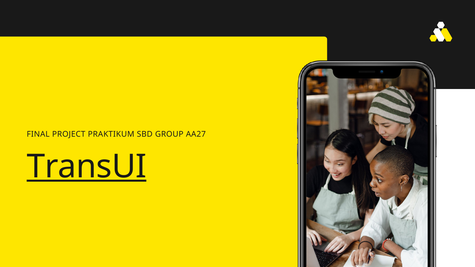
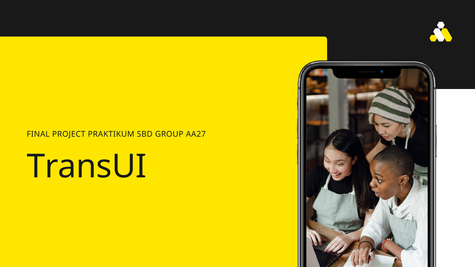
TransUI underline: present -> none (87, 167)
